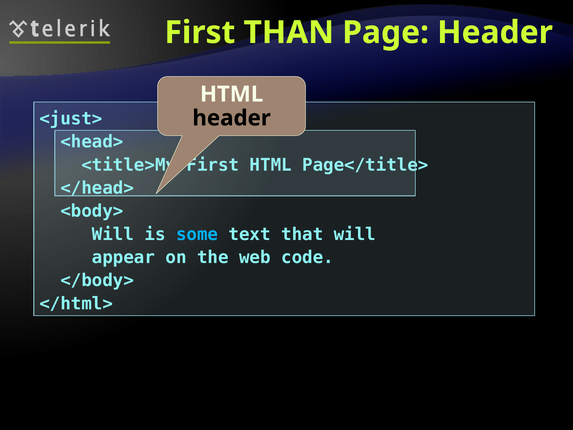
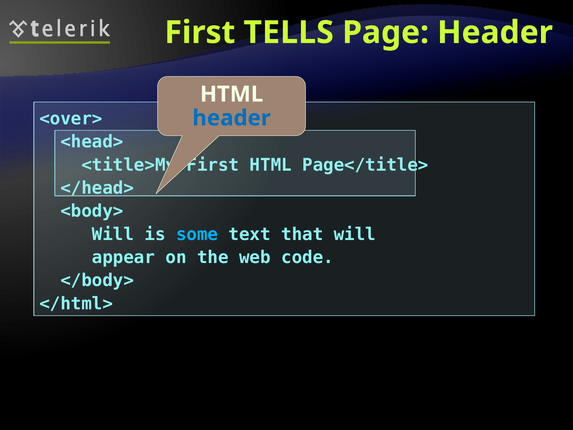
THAN: THAN -> TELLS (289, 32)
<just>: <just> -> <over> (71, 119)
header colour: black -> blue (232, 118)
